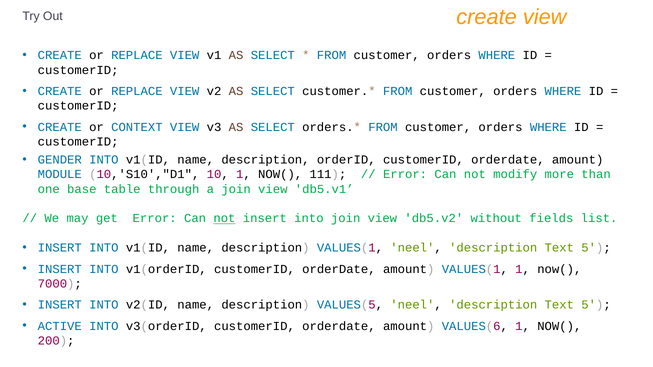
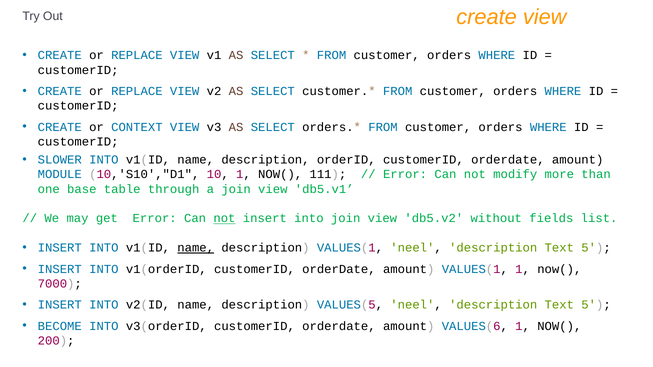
GENDER: GENDER -> SLOWER (60, 160)
name underline: none -> present (196, 248)
ACTIVE: ACTIVE -> BECOME (60, 326)
